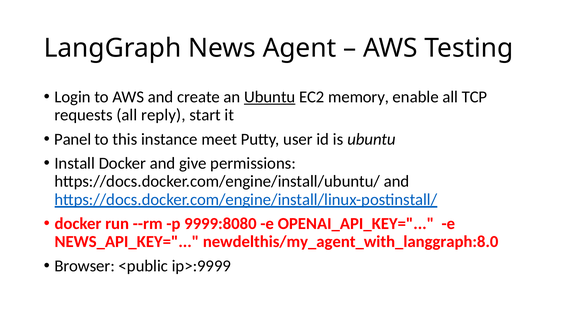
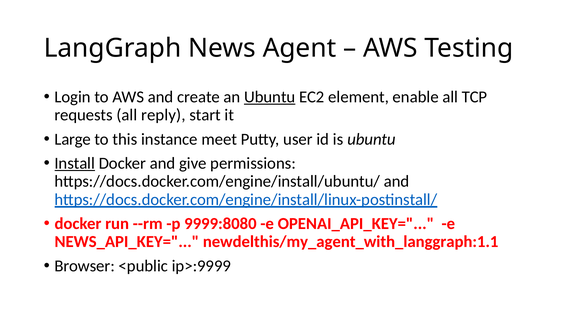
memory: memory -> element (359, 97)
Panel: Panel -> Large (73, 139)
Install underline: none -> present (75, 163)
newdelthis/my_agent_with_langgraph:8.0: newdelthis/my_agent_with_langgraph:8.0 -> newdelthis/my_agent_with_langgraph:1.1 (351, 242)
